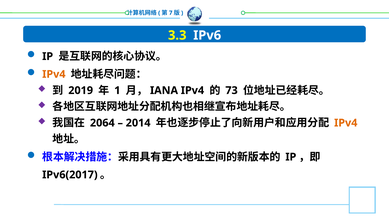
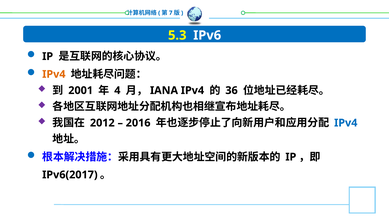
3.3: 3.3 -> 5.3 (177, 35)
2019: 2019 -> 2001 (81, 90)
1: 1 -> 4 (117, 90)
73: 73 -> 36 (232, 90)
2064: 2064 -> 2012 (102, 123)
2014: 2014 -> 2016 (138, 123)
IPv4 colour: orange -> blue (346, 123)
